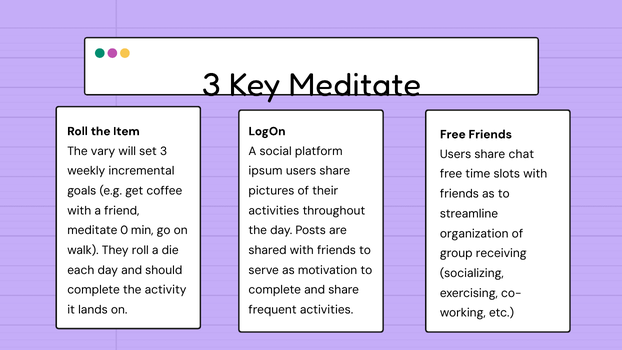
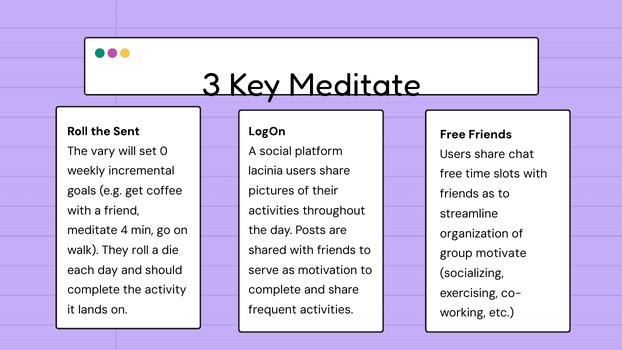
Item: Item -> Sent (126, 131)
set 3: 3 -> 0 (164, 151)
ipsum: ipsum -> lacinia (266, 171)
0: 0 -> 4 (124, 230)
receiving: receiving -> motivate (501, 253)
